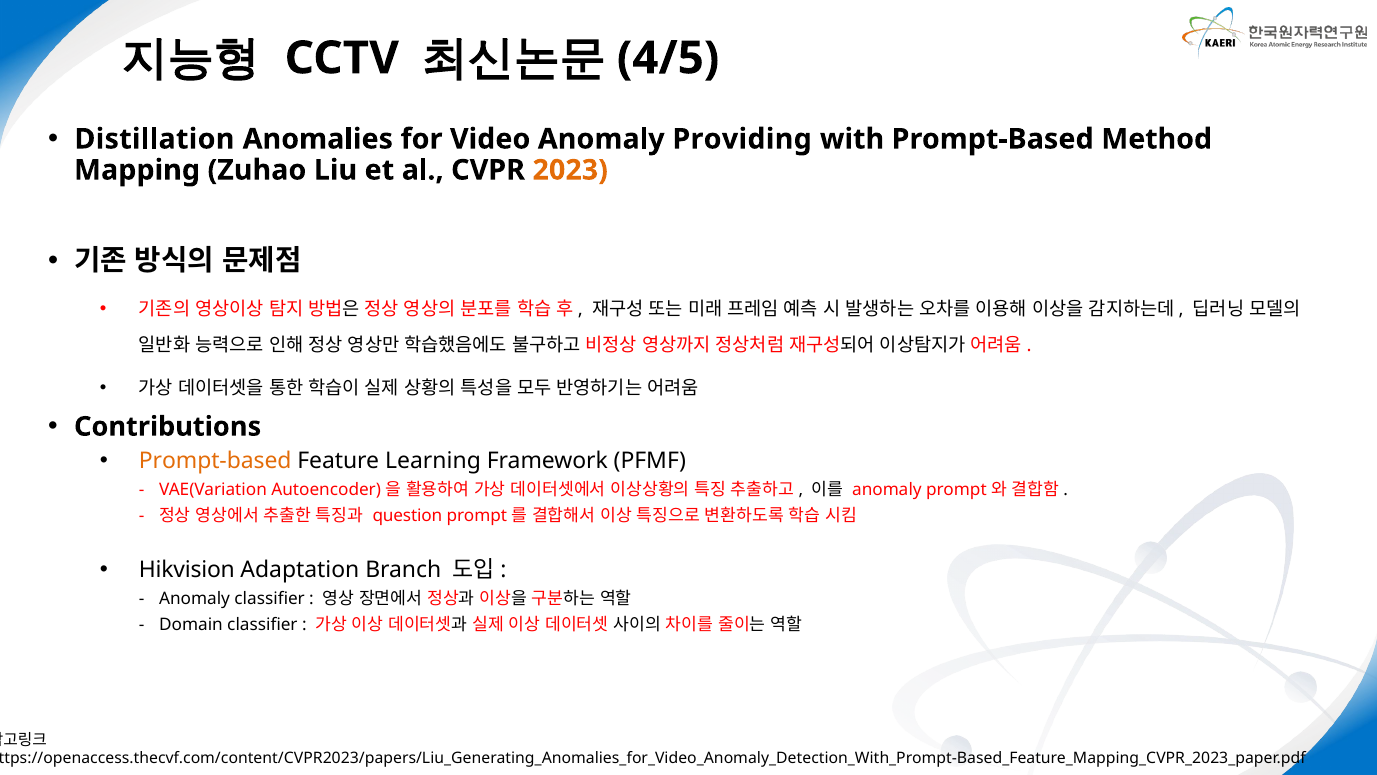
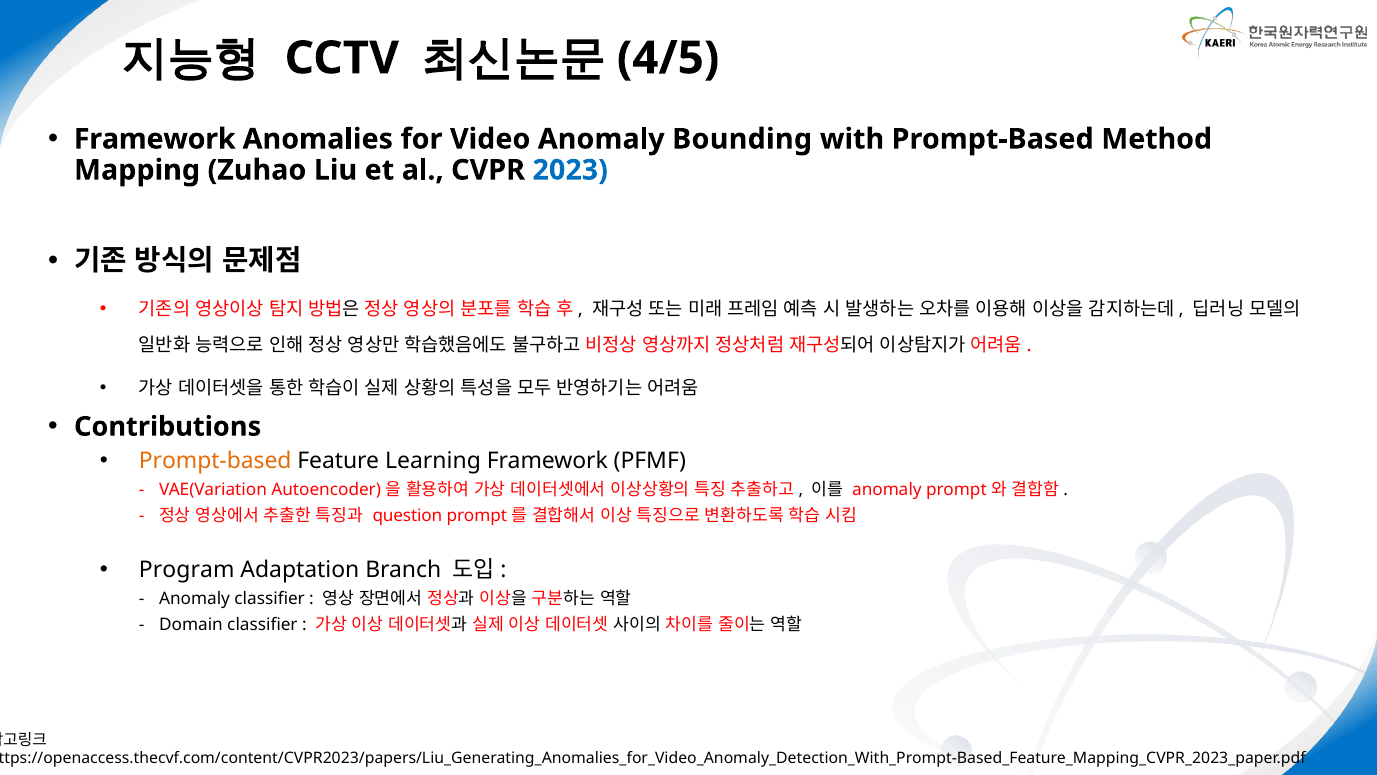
Distillation: Distillation -> Framework (155, 139)
Providing: Providing -> Bounding (742, 139)
2023 colour: orange -> blue (570, 170)
Hikvision: Hikvision -> Program (187, 570)
